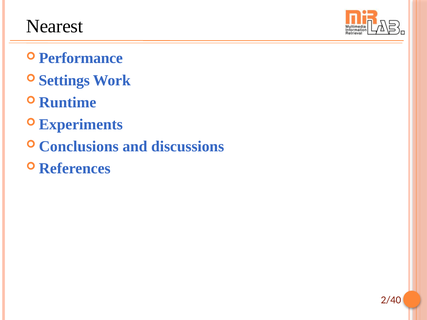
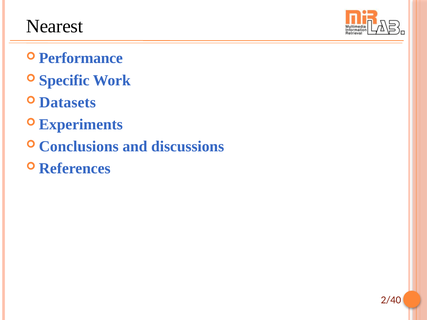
Settings: Settings -> Specific (64, 80)
Runtime: Runtime -> Datasets (68, 102)
